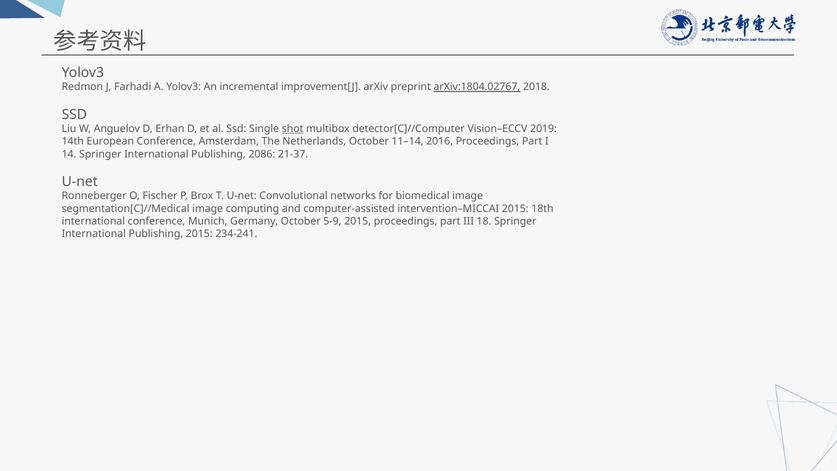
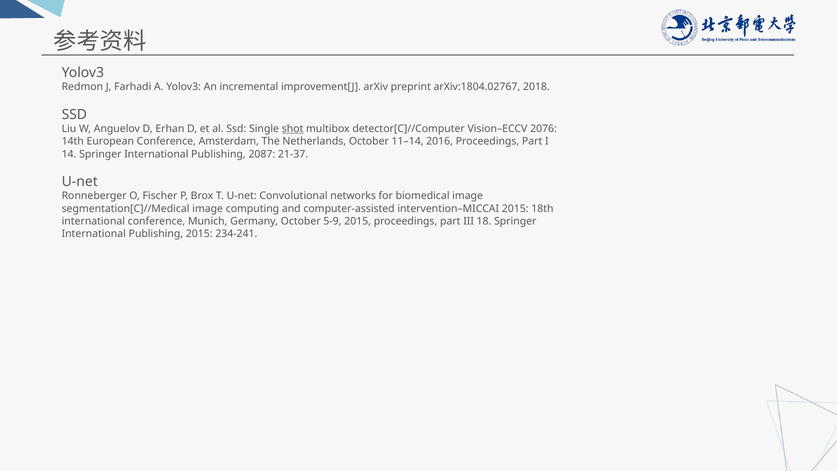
arXiv:1804.02767 underline: present -> none (477, 87)
2019: 2019 -> 2076 (544, 129)
2086: 2086 -> 2087 (262, 154)
